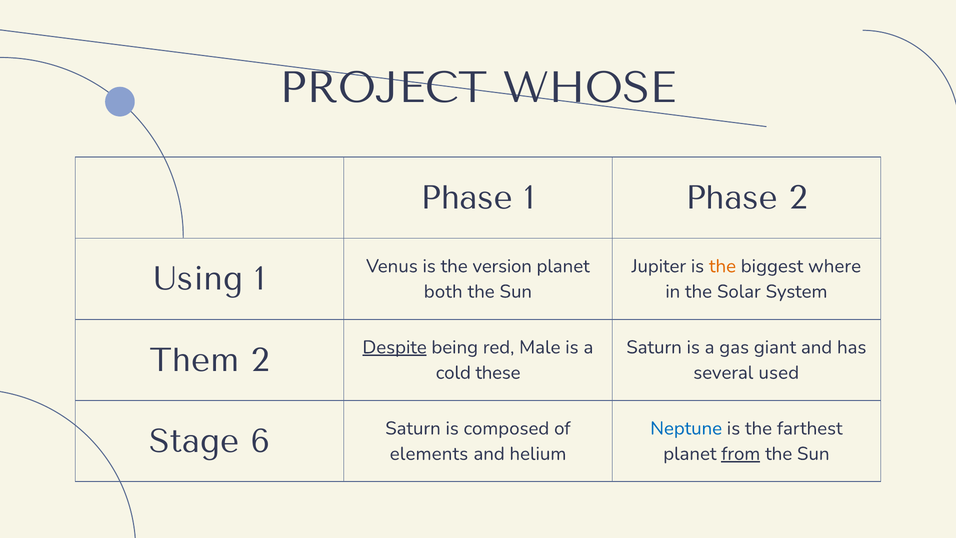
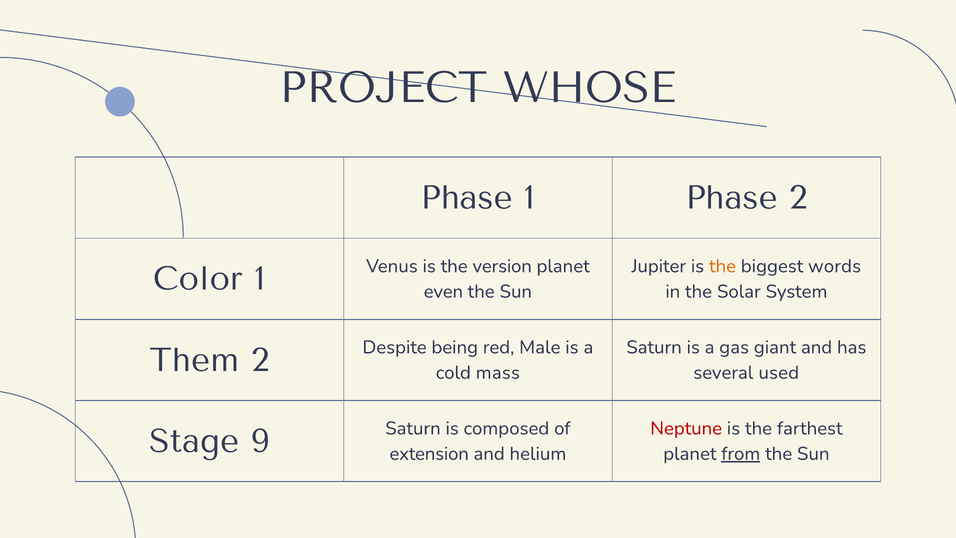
where: where -> words (835, 266)
Using: Using -> Color (198, 279)
both: both -> even (443, 291)
Despite underline: present -> none (395, 347)
these: these -> mass (498, 372)
Neptune colour: blue -> red (686, 428)
6: 6 -> 9 (260, 441)
elements: elements -> extension (429, 454)
